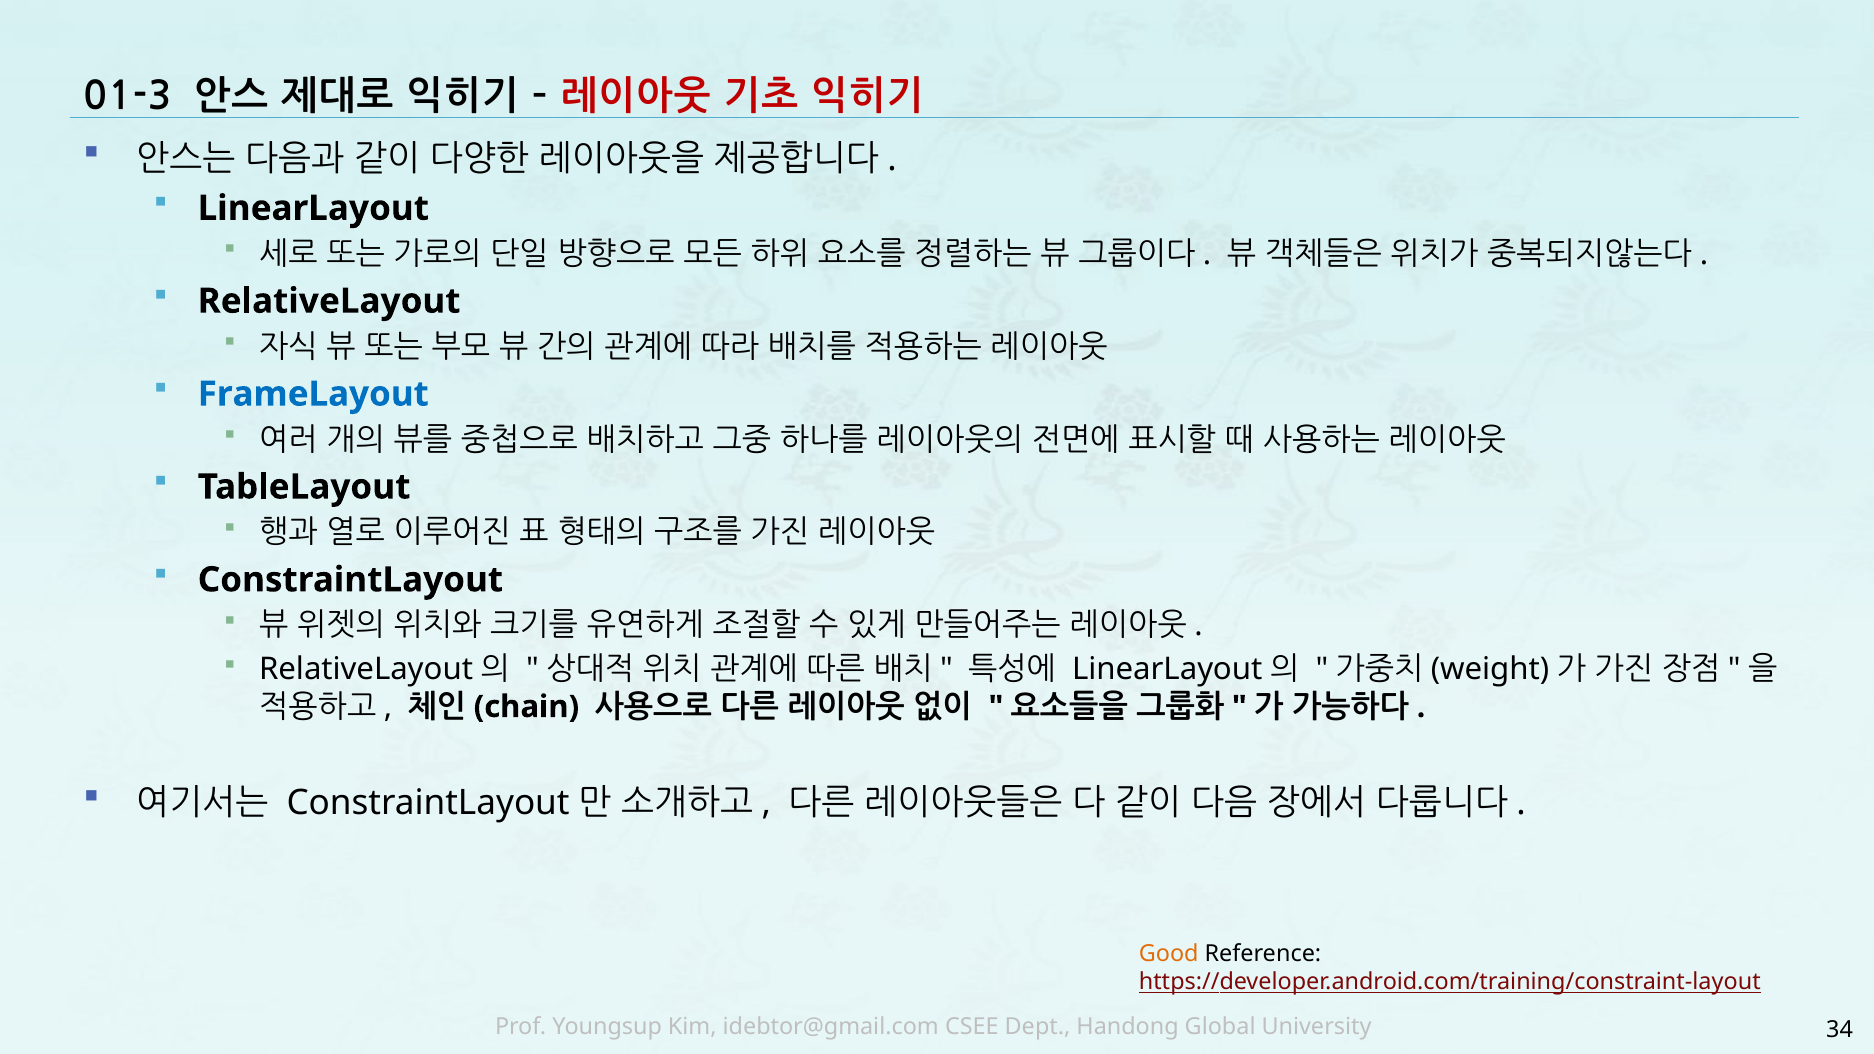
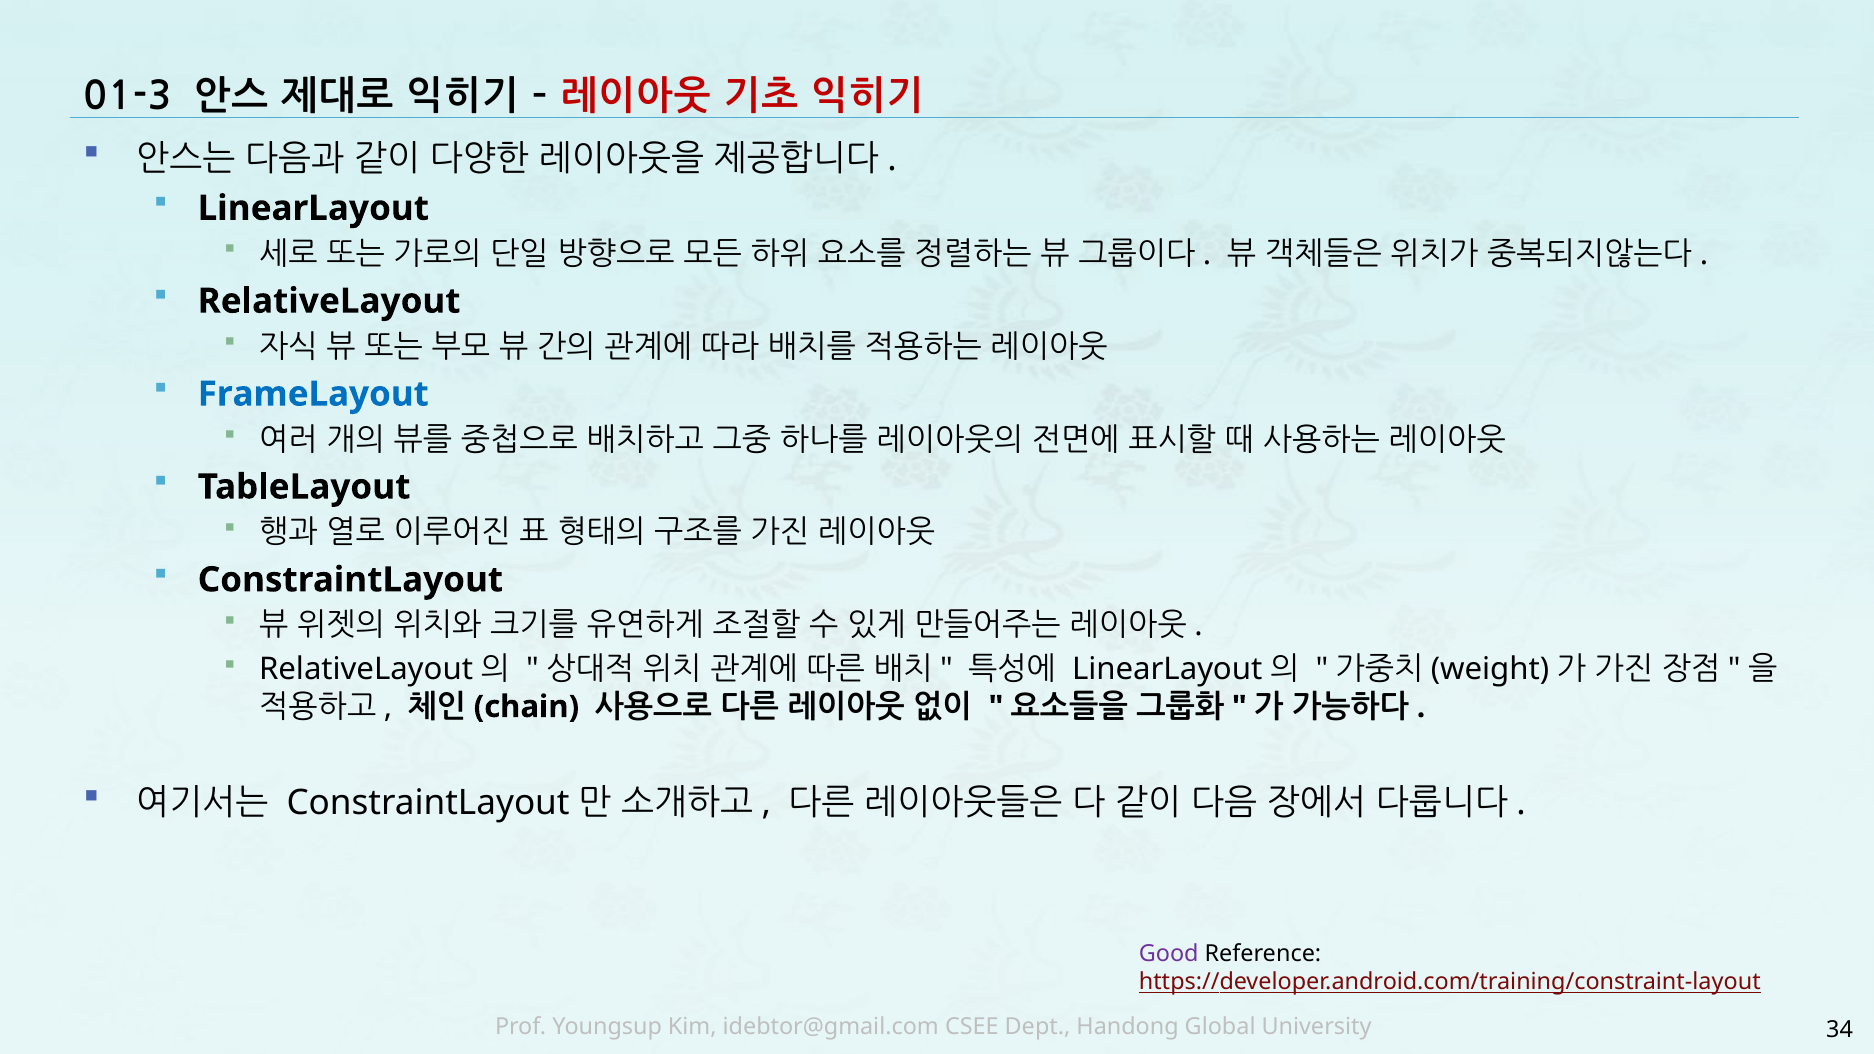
Good colour: orange -> purple (1169, 954)
